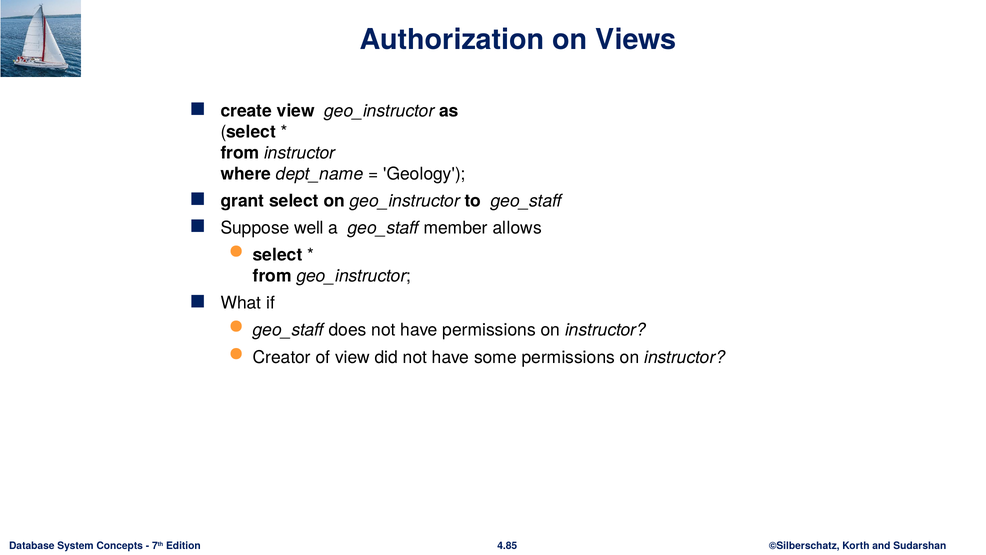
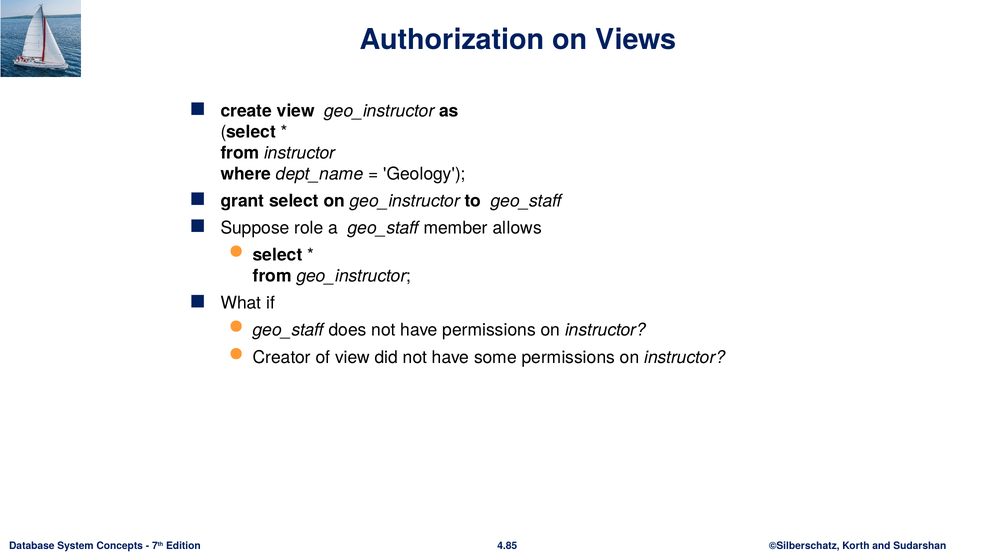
well: well -> role (309, 228)
